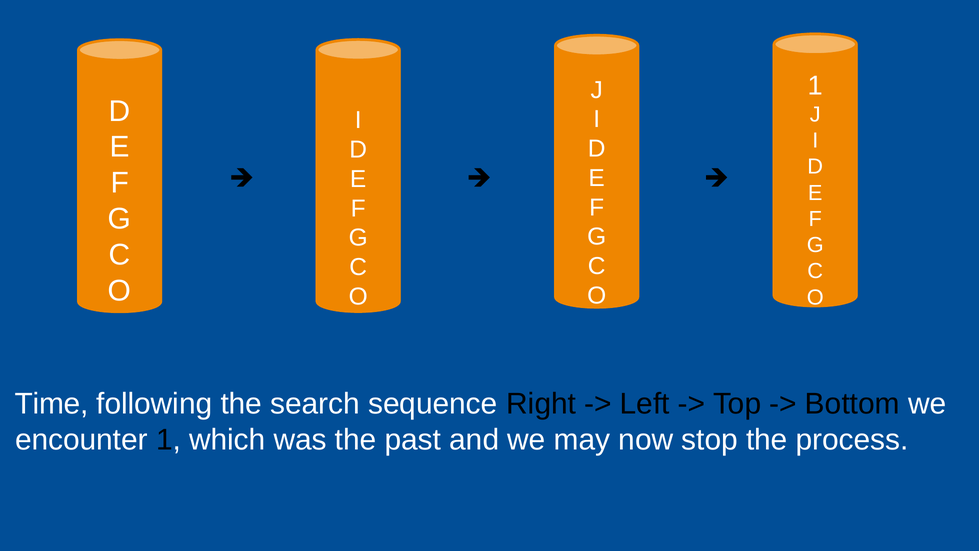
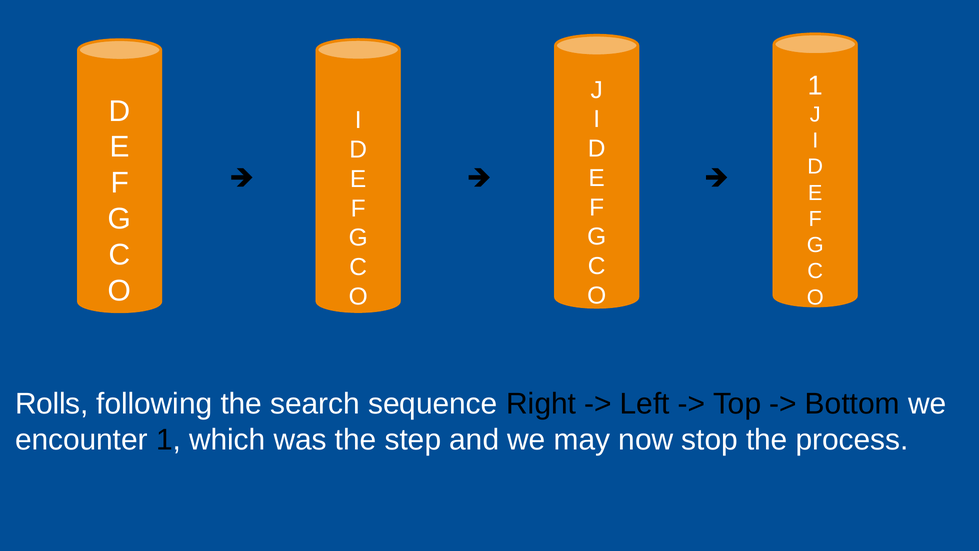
Time: Time -> Rolls (52, 404)
past: past -> step (413, 440)
